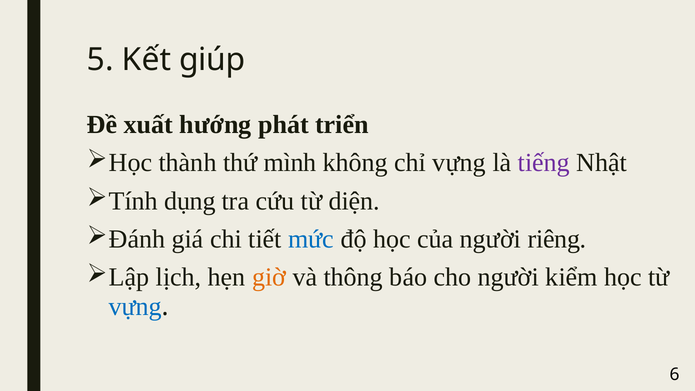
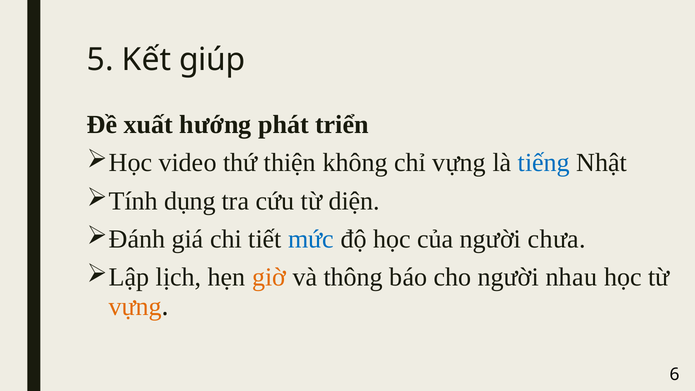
thành: thành -> video (188, 163)
mình: mình -> thiện (290, 163)
tiếng colour: purple -> blue (544, 163)
riêng: riêng -> chưa (557, 239)
kiểm: kiểm -> nhau (571, 277)
vựng colour: blue -> orange (135, 307)
